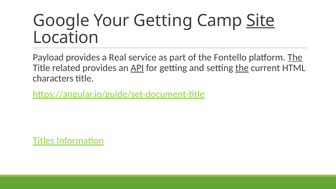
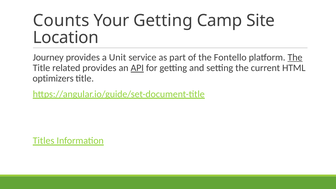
Google: Google -> Counts (61, 21)
Site underline: present -> none (261, 21)
Payload: Payload -> Journey (48, 57)
Real: Real -> Unit (118, 57)
the underline: present -> none (242, 68)
characters: characters -> optimizers (53, 78)
